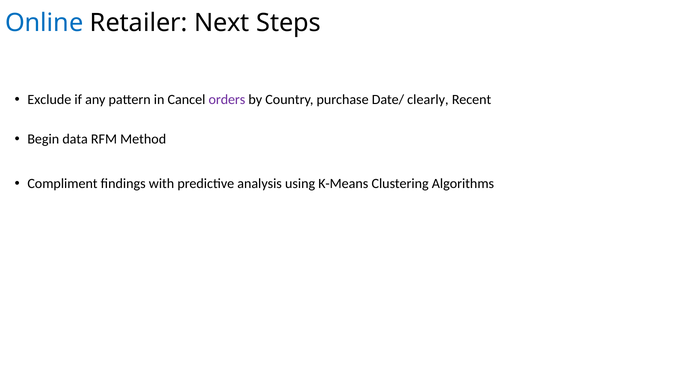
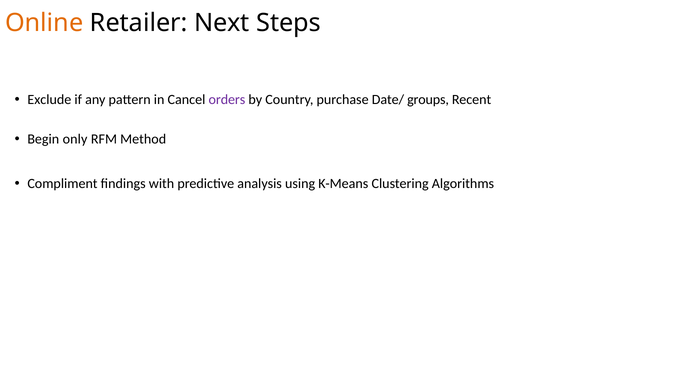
Online colour: blue -> orange (44, 23)
clearly: clearly -> groups (428, 100)
data: data -> only (75, 139)
